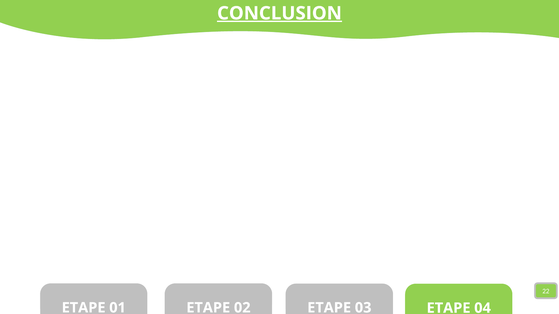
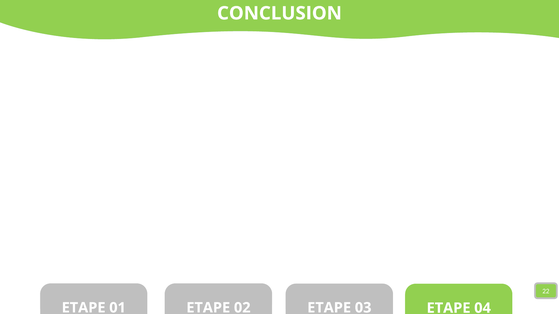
CONCLUSION underline: present -> none (279, 13)
